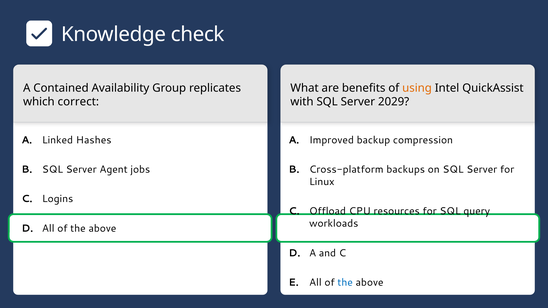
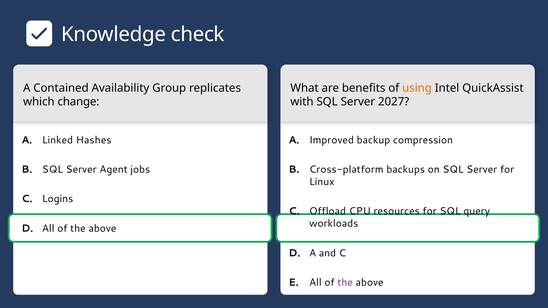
correct: correct -> change (78, 102)
2029: 2029 -> 2027 (394, 102)
the colour: blue -> purple (345, 283)
